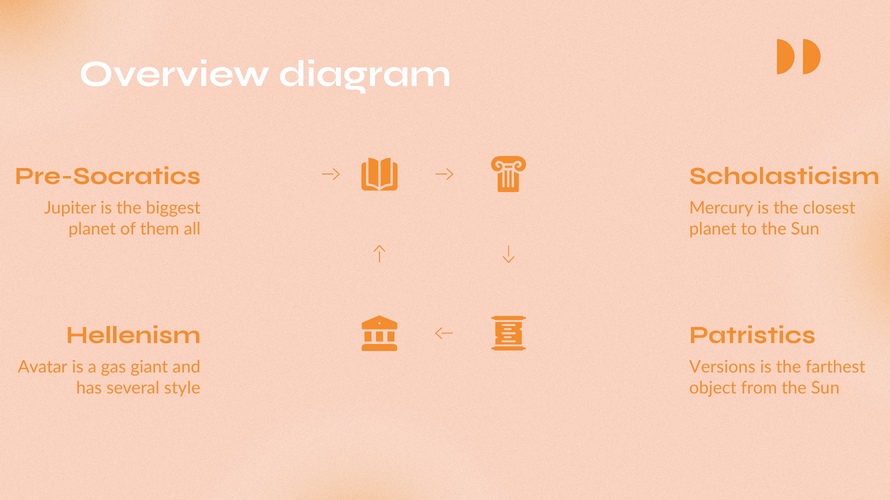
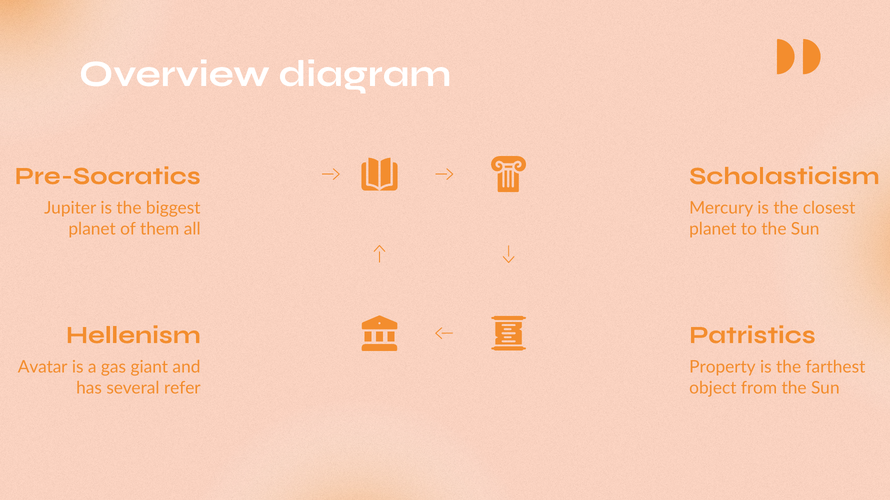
Versions: Versions -> Property (722, 368)
style: style -> refer (182, 389)
